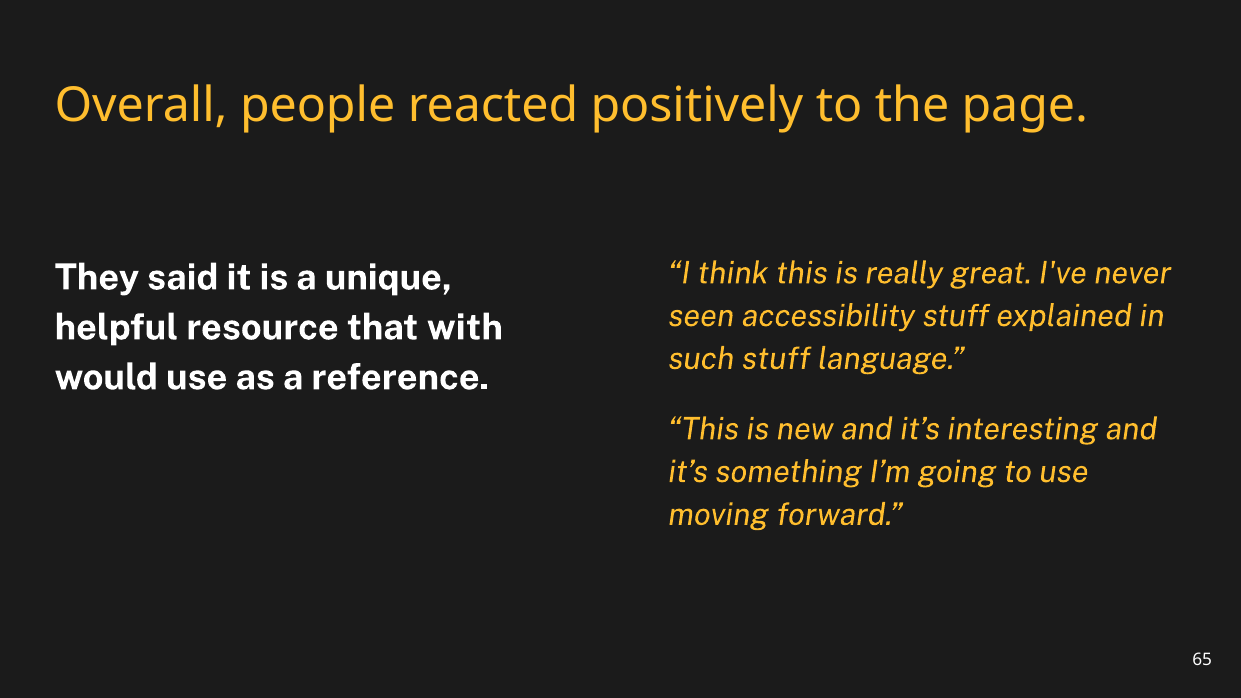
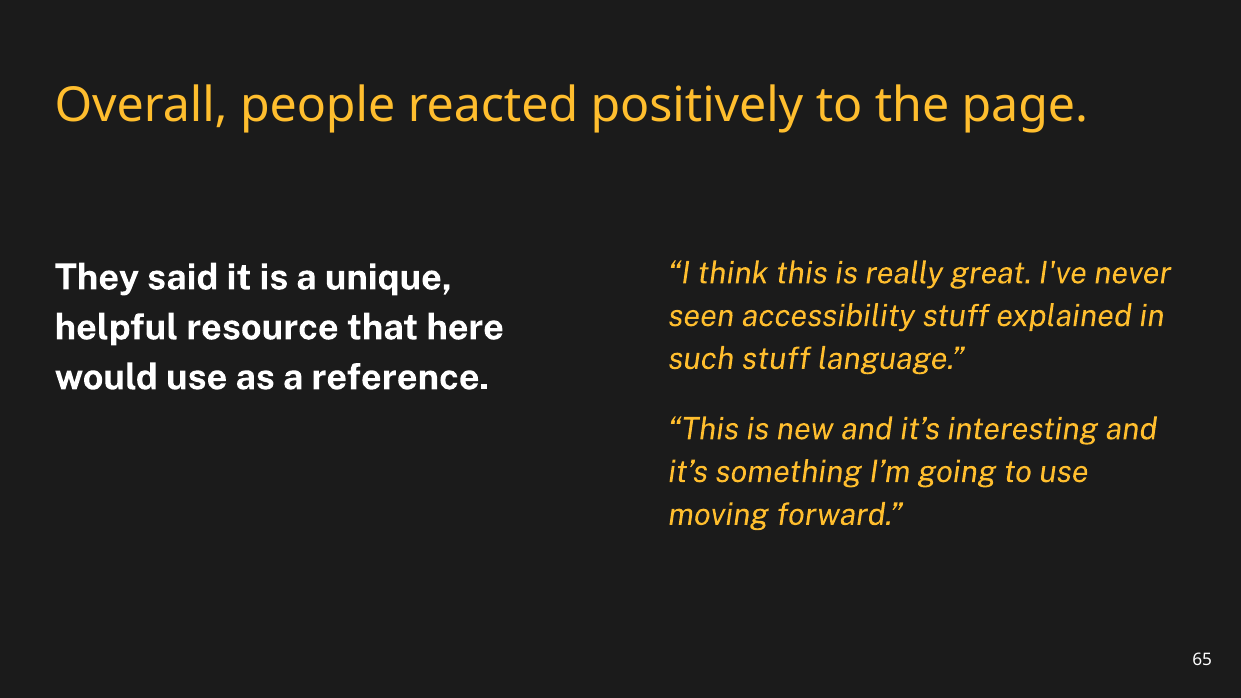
with: with -> here (465, 328)
